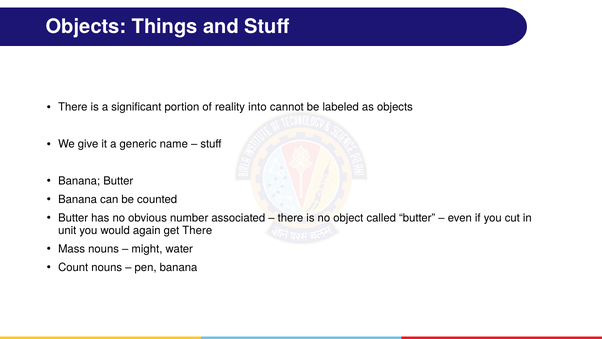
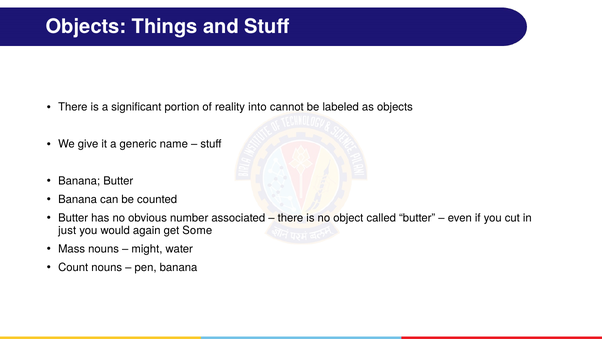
unit: unit -> just (67, 230)
get There: There -> Some (197, 230)
